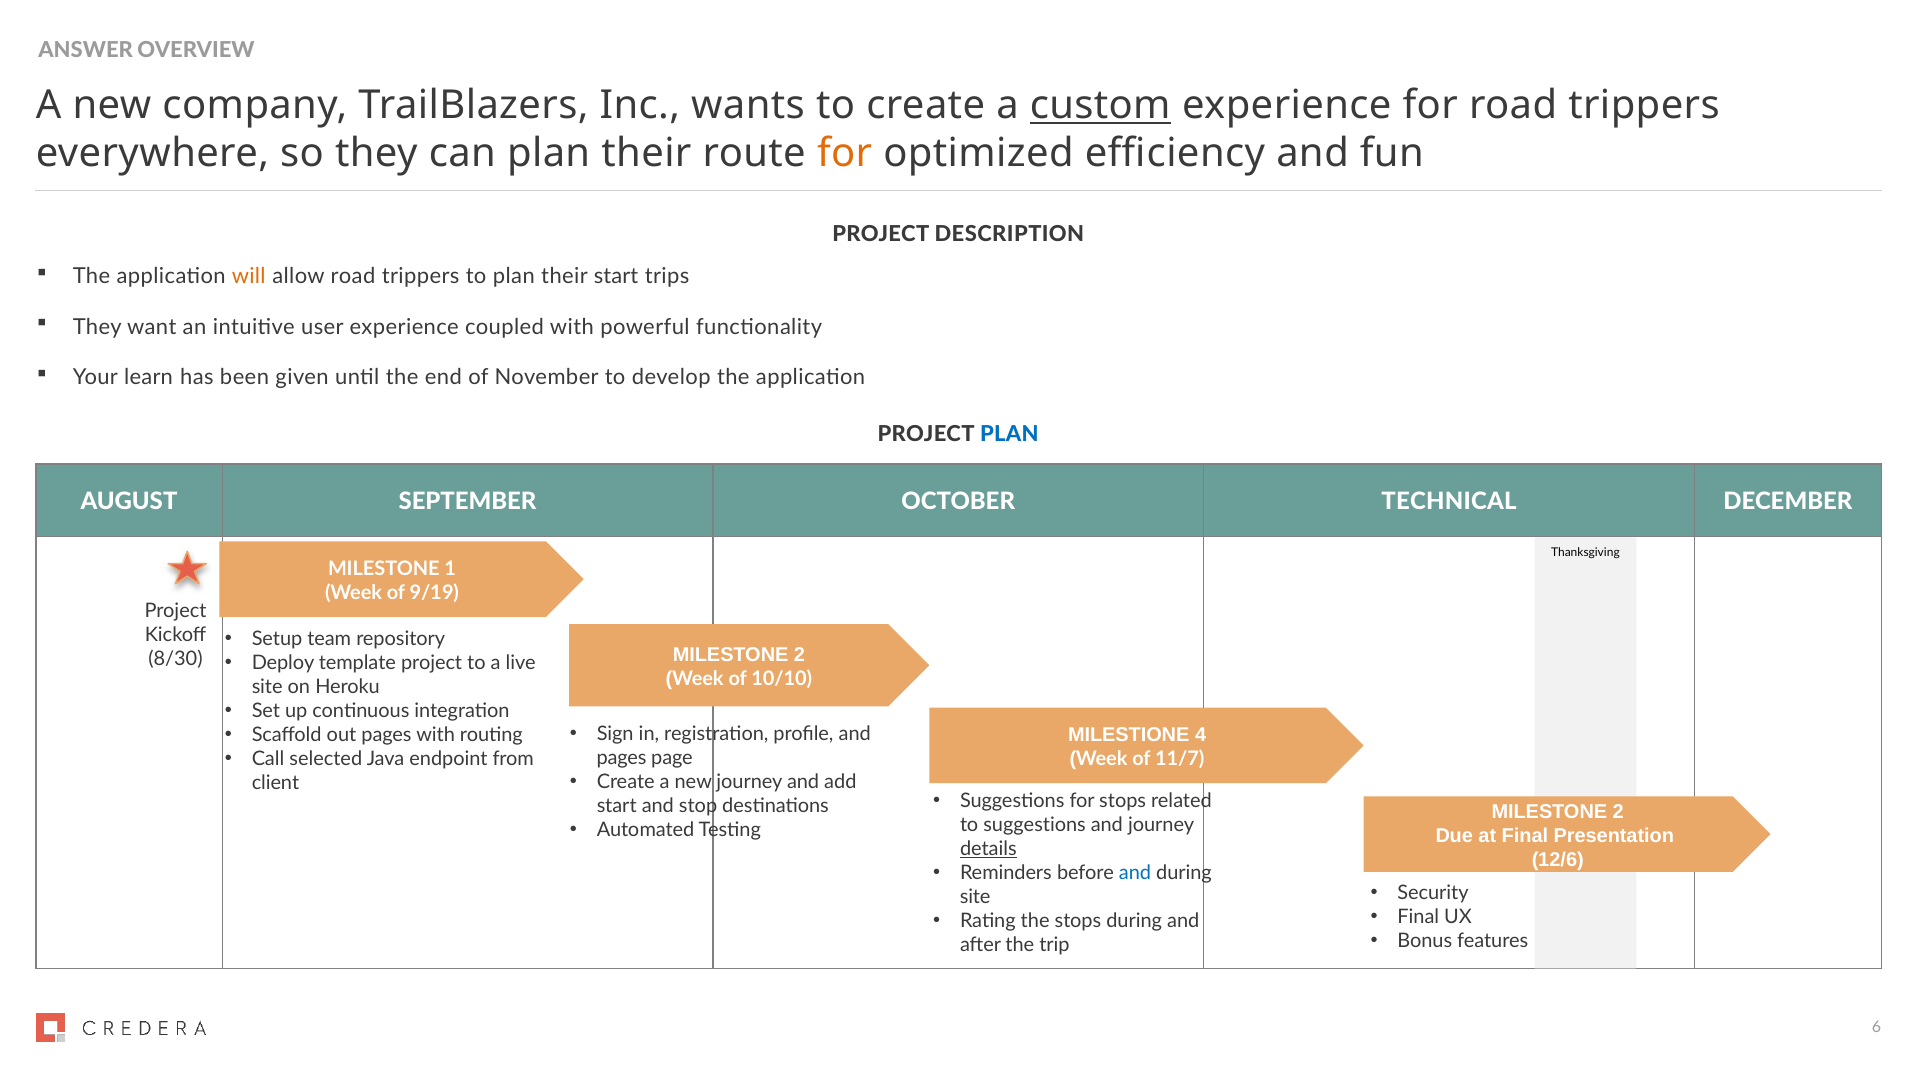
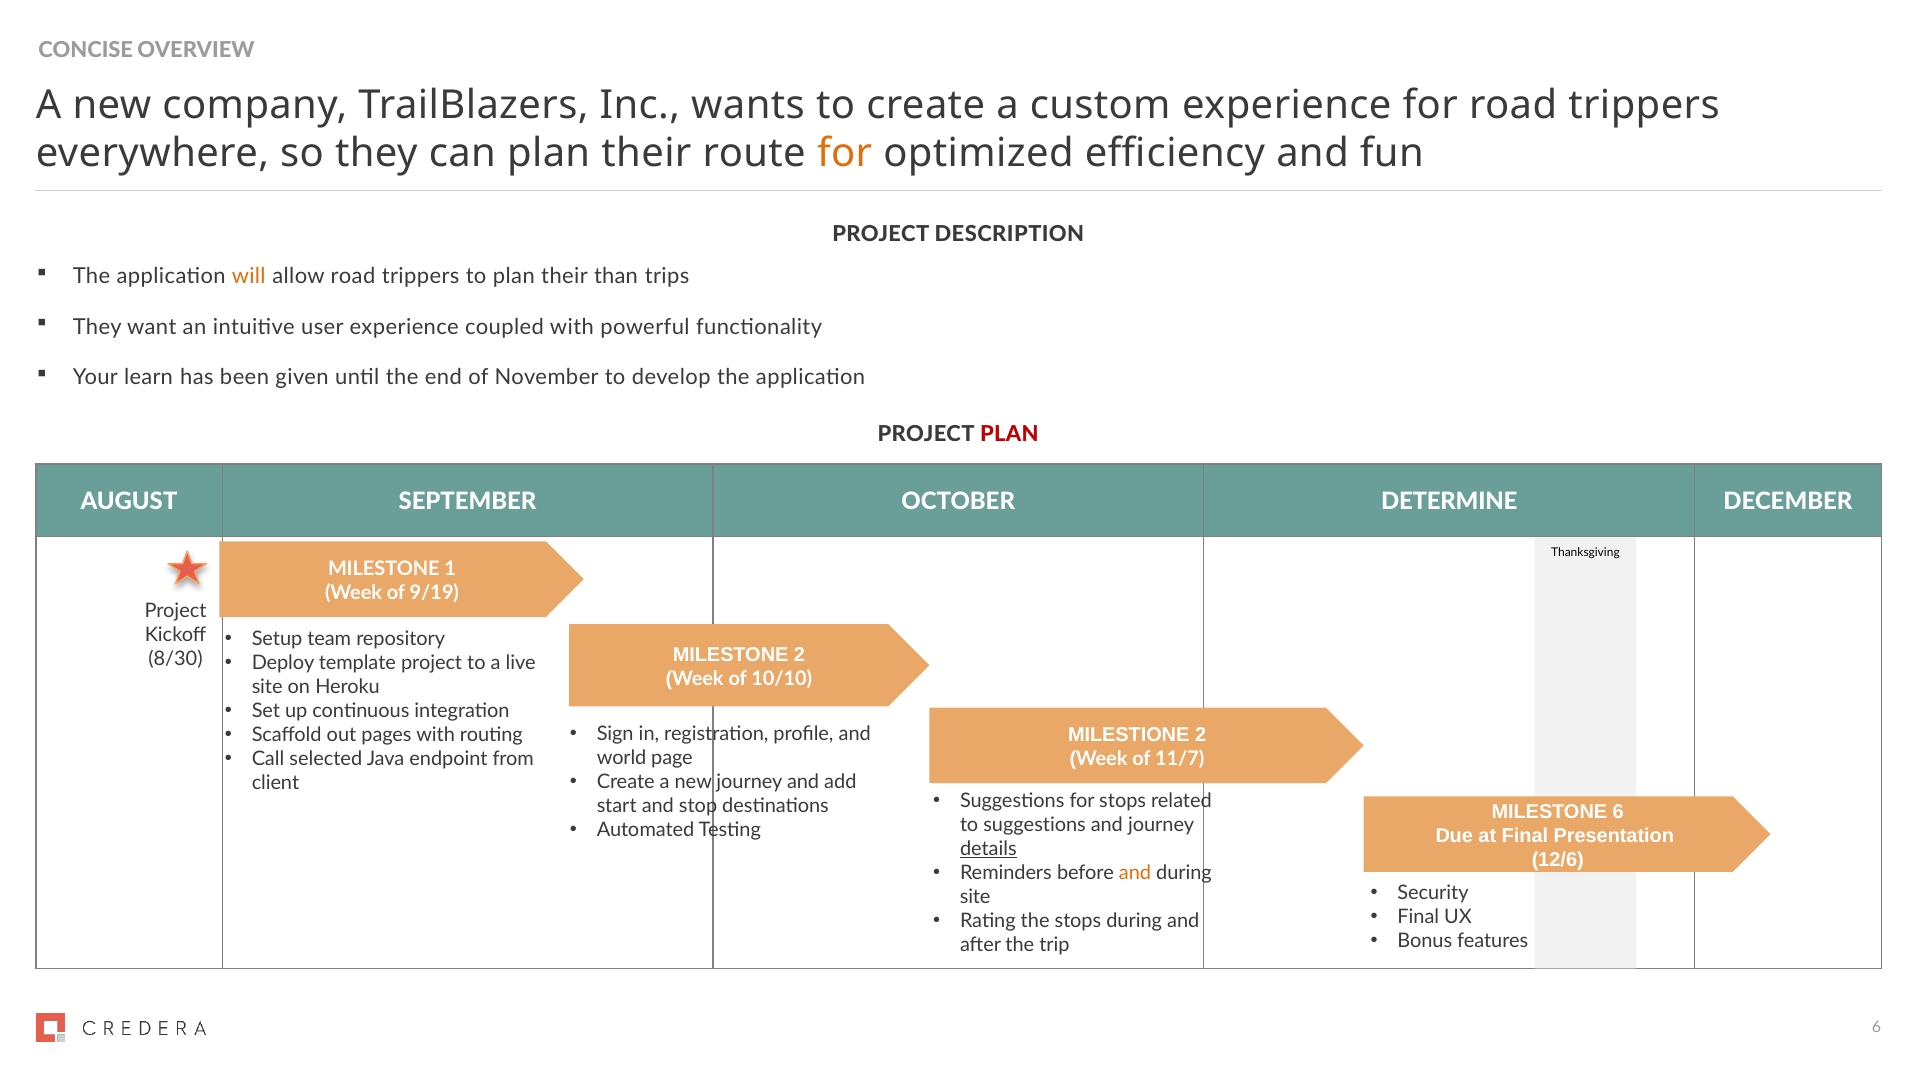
ANSWER: ANSWER -> CONCISE (86, 51)
custom underline: present -> none (1100, 106)
their start: start -> than (616, 277)
PLAN colour: blue -> red (1009, 435)
TECHNICAL: TECHNICAL -> DETERMINE (1449, 502)
MILESTIONE 4: 4 -> 2 (1201, 735)
pages: pages -> world (622, 758)
2: 2 -> 6 (1618, 812)
and colour: blue -> orange (1135, 874)
